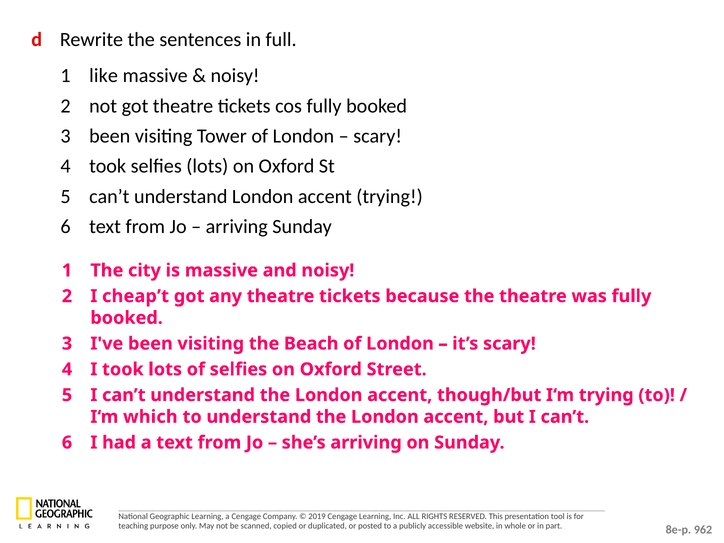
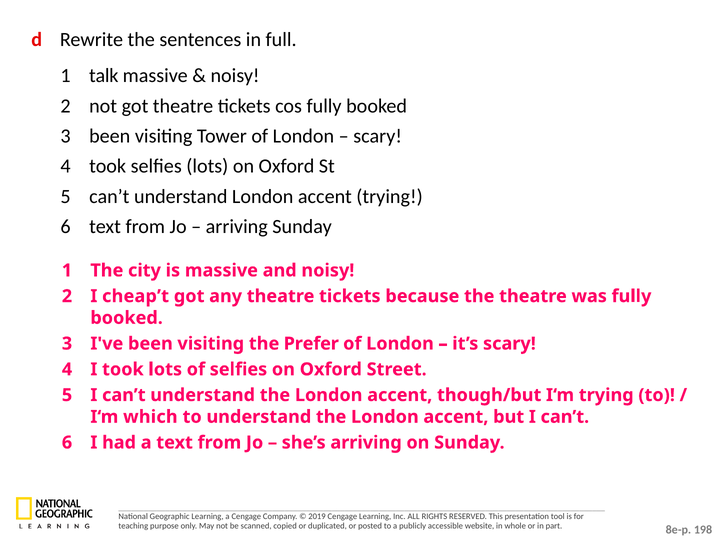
like: like -> talk (104, 76)
Beach: Beach -> Prefer (311, 344)
962: 962 -> 198 (703, 530)
